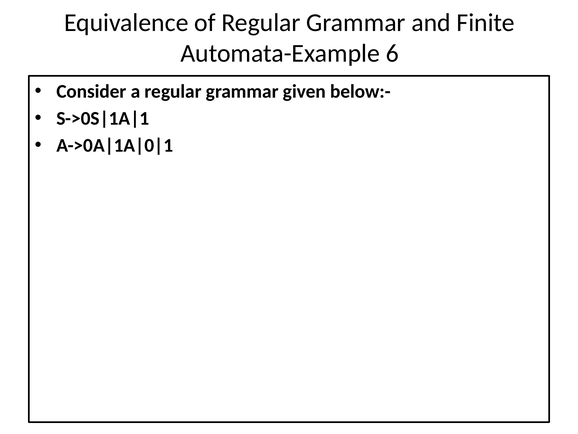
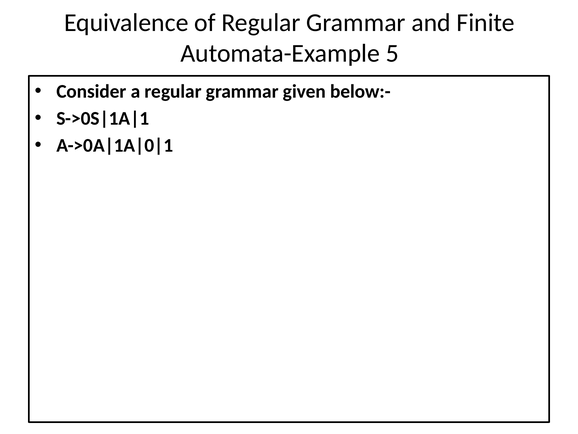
6: 6 -> 5 (392, 53)
